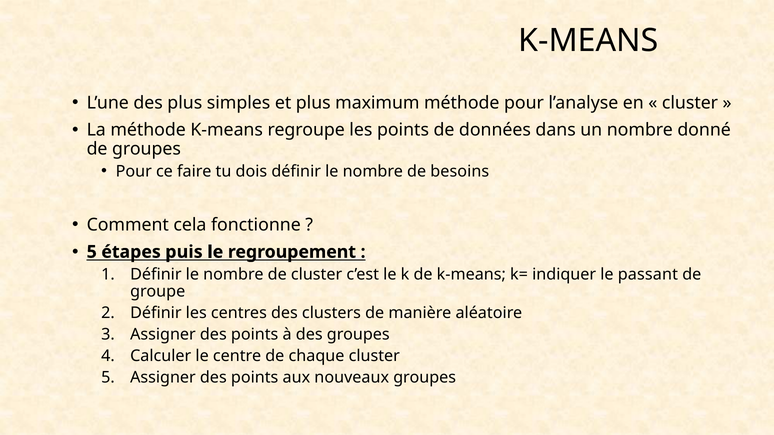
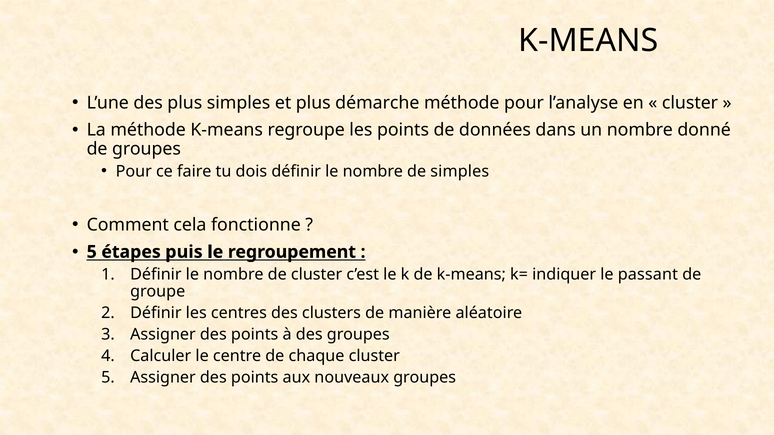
maximum: maximum -> démarche (377, 103)
de besoins: besoins -> simples (460, 171)
